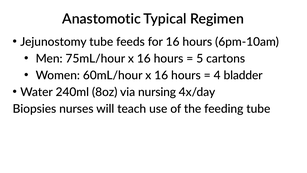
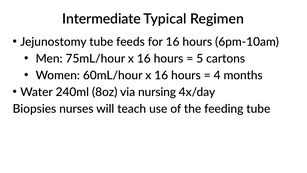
Anastomotic: Anastomotic -> Intermediate (102, 19)
bladder: bladder -> months (243, 75)
